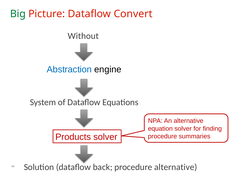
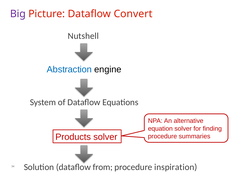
Big colour: green -> purple (18, 14)
Without: Without -> Nutshell (83, 36)
back: back -> from (103, 167)
procedure alternative: alternative -> inspiration (176, 167)
